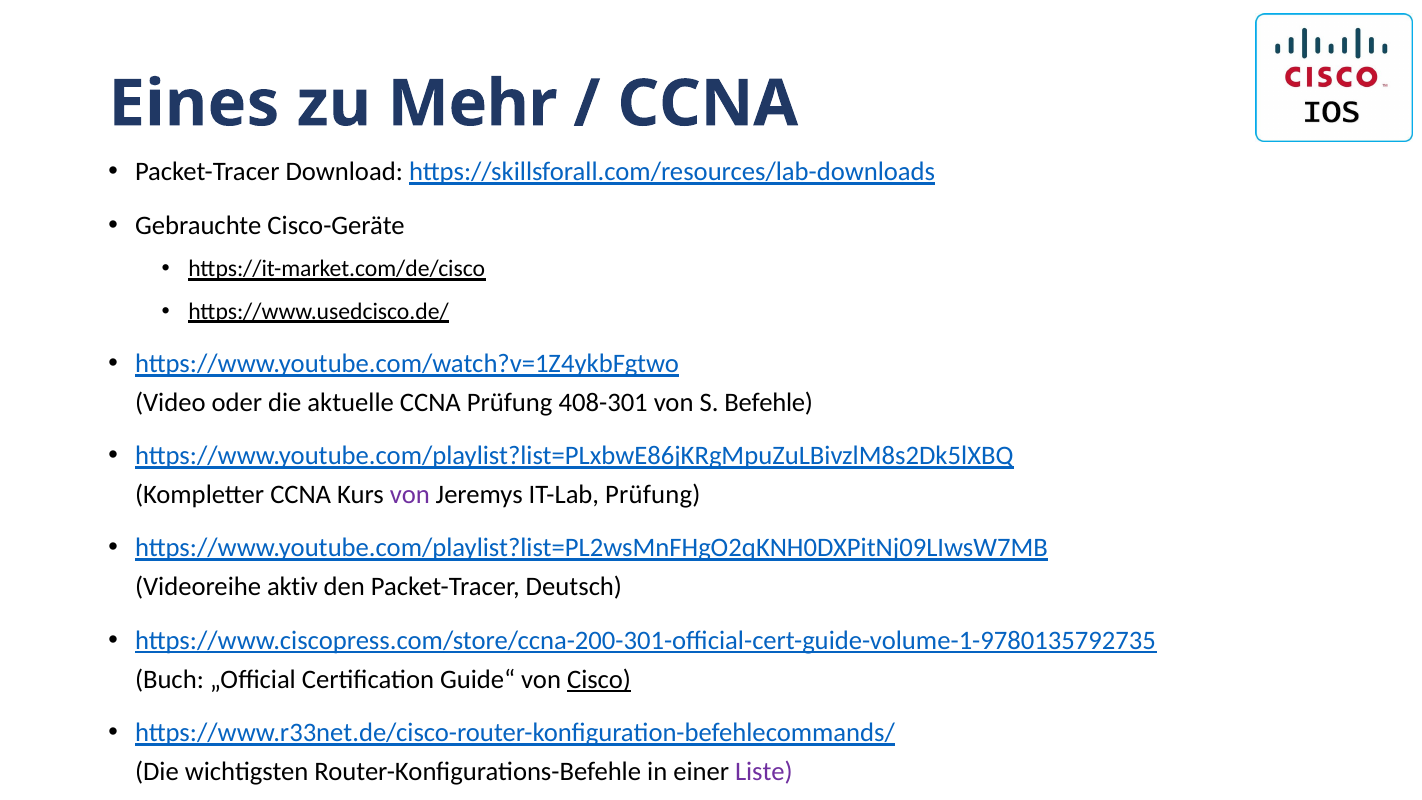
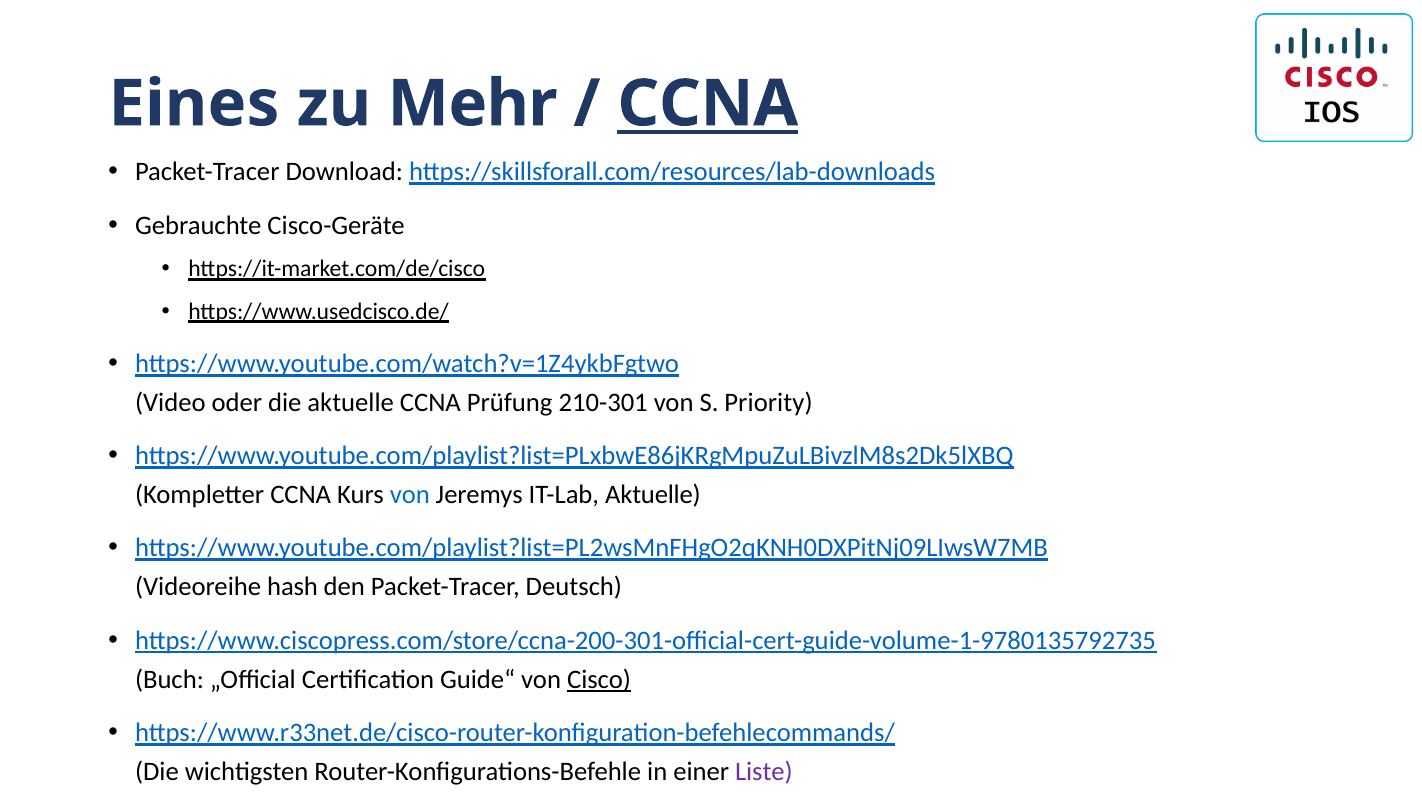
CCNA underline: none -> present (708, 104)
408-301: 408-301 -> 210-301 (603, 402)
Befehle: Befehle -> Priority (769, 402)
von colour: purple -> blue (410, 495)
IT-Lab Prüfung: Prüfung -> Aktuelle (653, 495)
aktiv: aktiv -> hash (293, 587)
